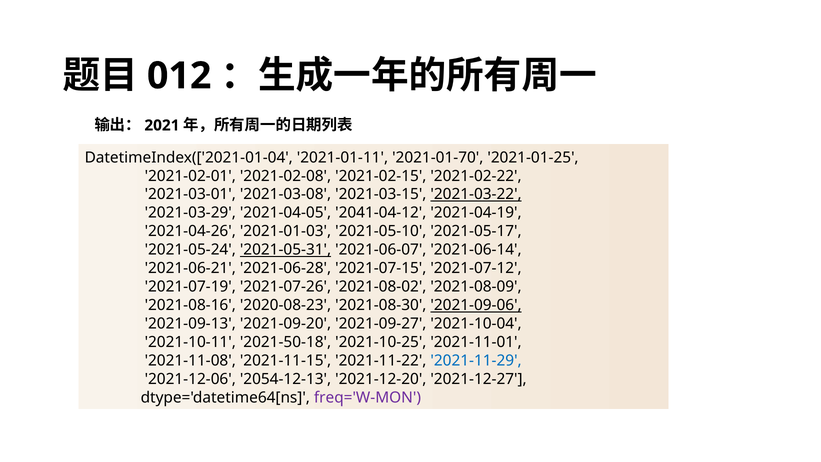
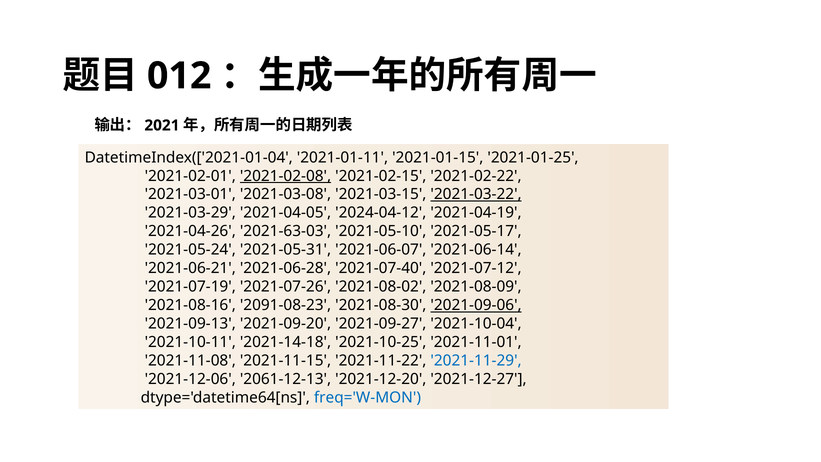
2021-01-70: 2021-01-70 -> 2021-01-15 (438, 157)
2021-02-08 underline: none -> present (286, 176)
2041-04-12: 2041-04-12 -> 2024-04-12 (381, 213)
2021-01-03: 2021-01-03 -> 2021-63-03 (286, 231)
2021-05-31 underline: present -> none (286, 250)
2021-07-15: 2021-07-15 -> 2021-07-40 (381, 268)
2020-08-23: 2020-08-23 -> 2091-08-23 (286, 305)
2021-50-18: 2021-50-18 -> 2021-14-18 (286, 342)
2054-12-13: 2054-12-13 -> 2061-12-13 (286, 379)
freq='W-MON colour: purple -> blue (367, 398)
